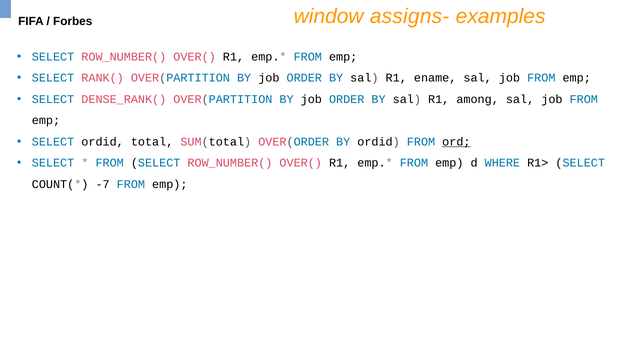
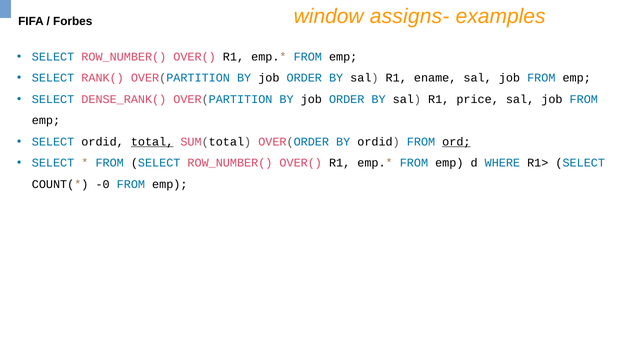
among: among -> price (478, 99)
total underline: none -> present (152, 142)
-7: -7 -> -0 (103, 184)
